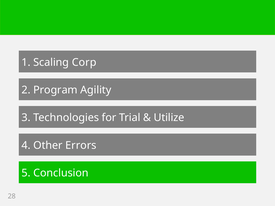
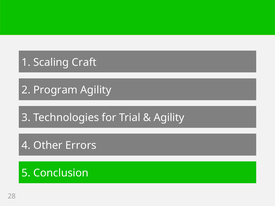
Corp: Corp -> Craft (84, 62)
Utilize: Utilize -> Agility (169, 118)
